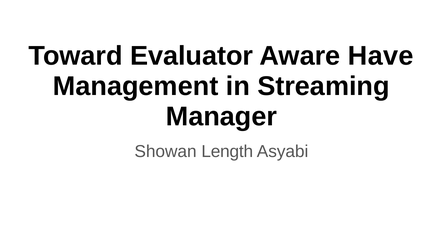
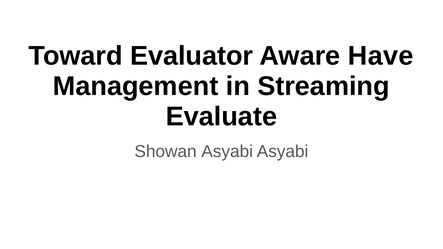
Manager: Manager -> Evaluate (221, 117)
Showan Length: Length -> Asyabi (227, 152)
